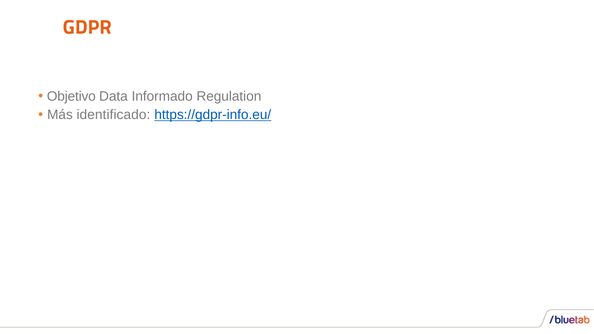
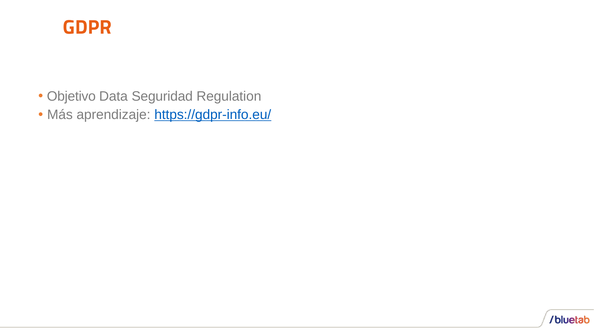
Informado: Informado -> Seguridad (162, 96)
identificado: identificado -> aprendizaje (113, 115)
